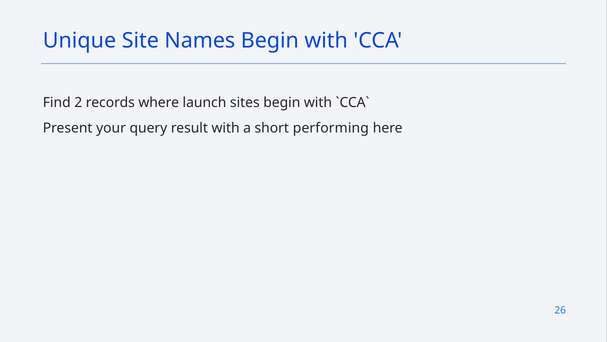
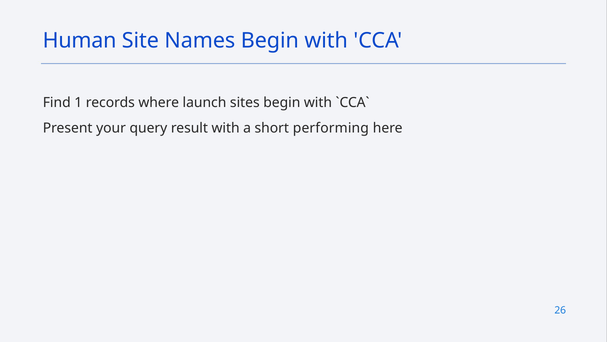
Unique: Unique -> Human (80, 41)
2: 2 -> 1 (78, 102)
